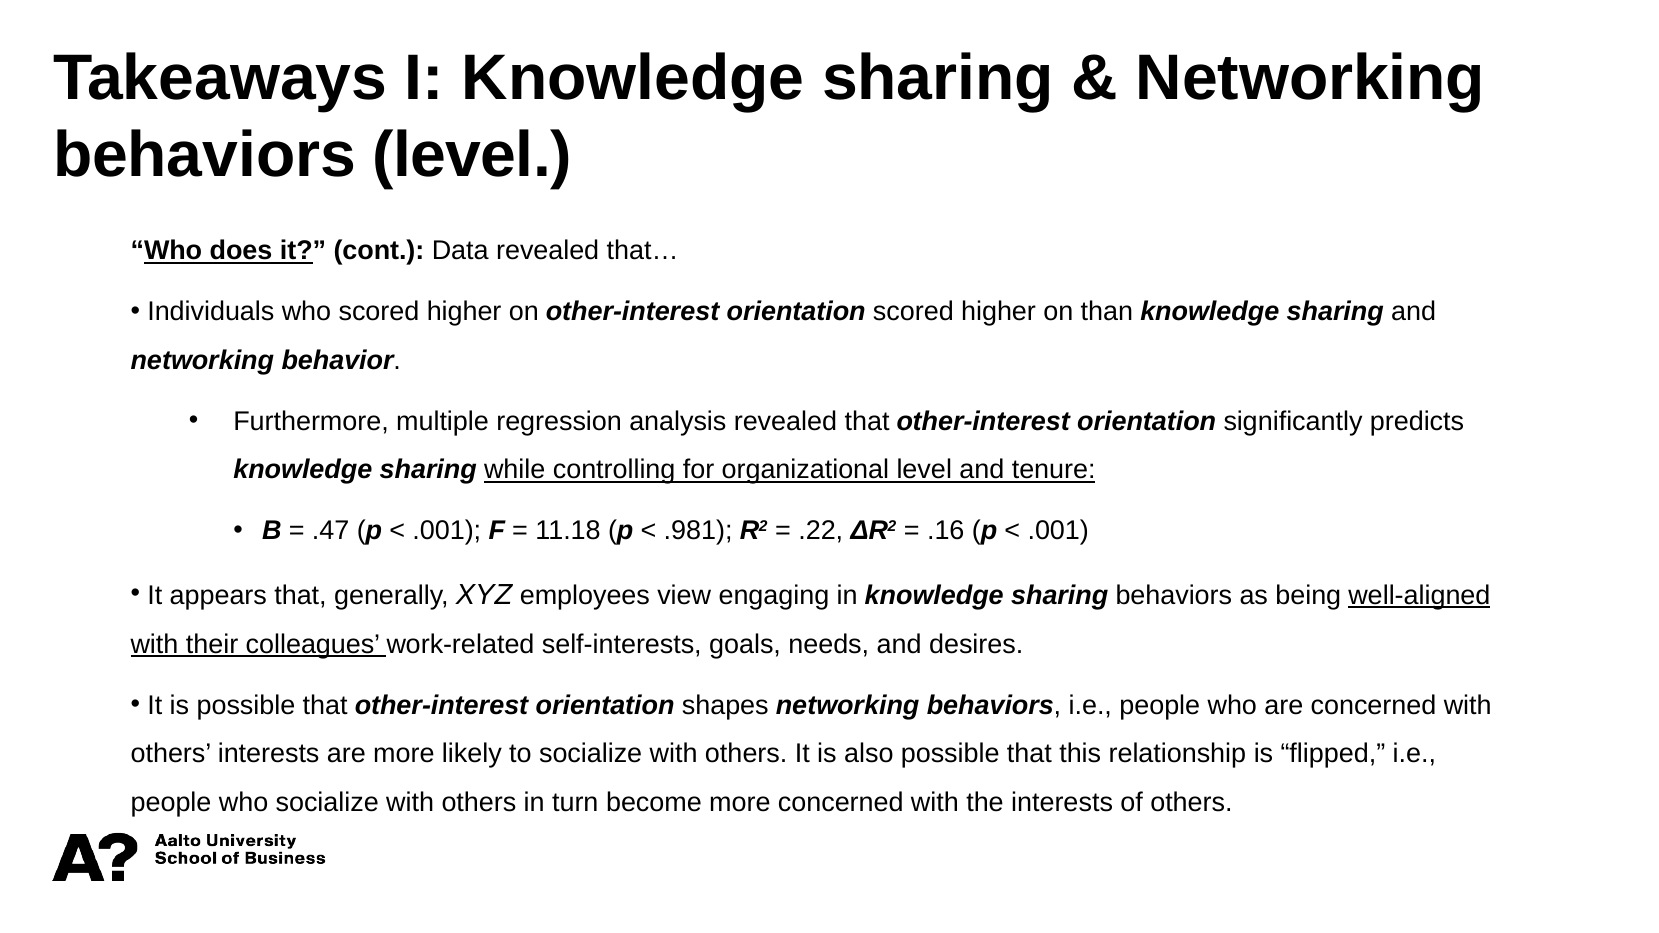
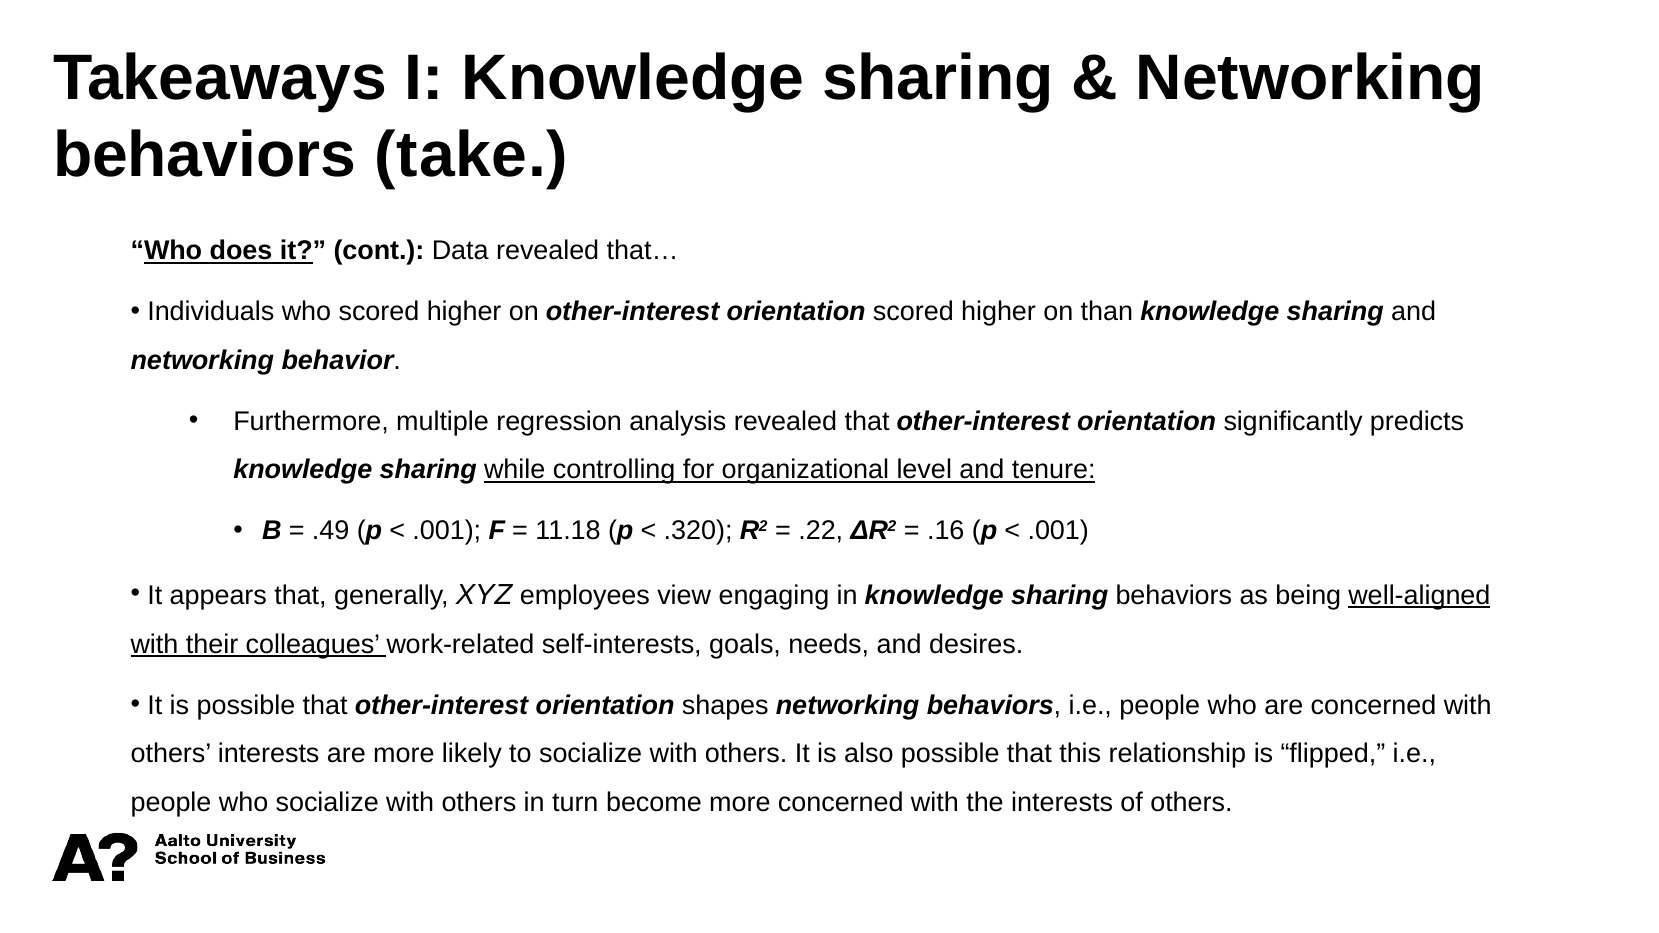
behaviors level: level -> take (472, 156)
.47: .47 -> .49 (331, 531)
.981: .981 -> .320 (698, 531)
